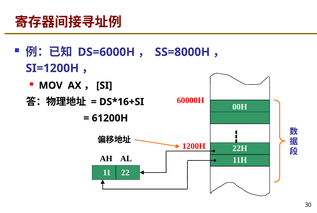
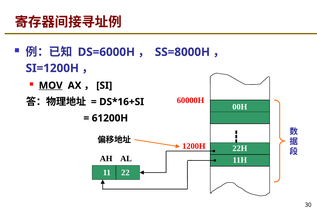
MOV underline: none -> present (51, 85)
